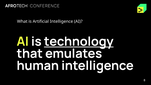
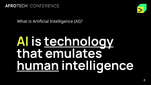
human underline: none -> present (38, 66)
